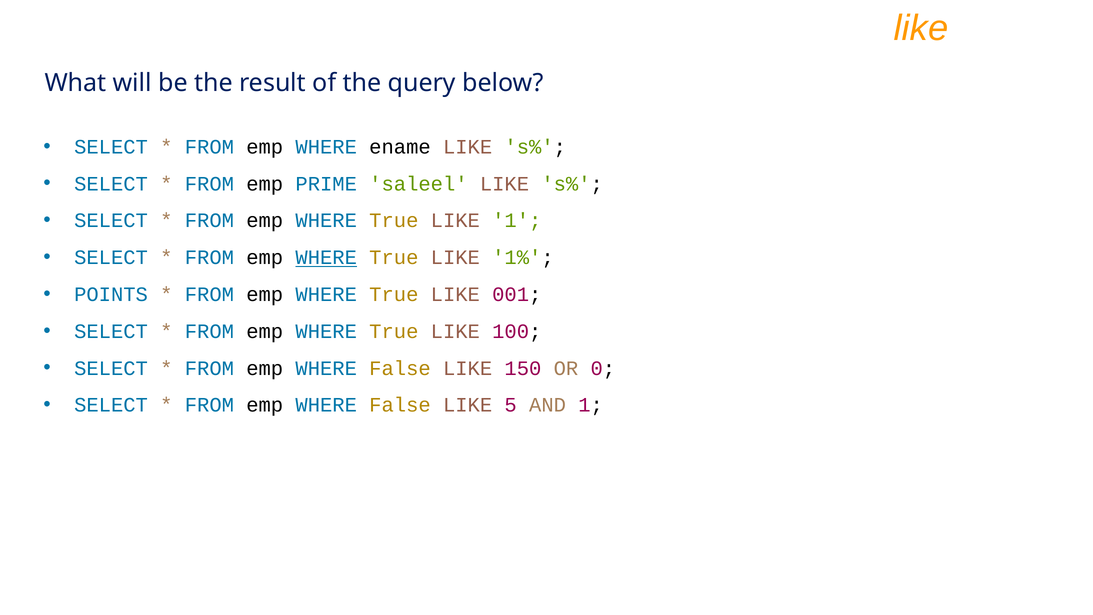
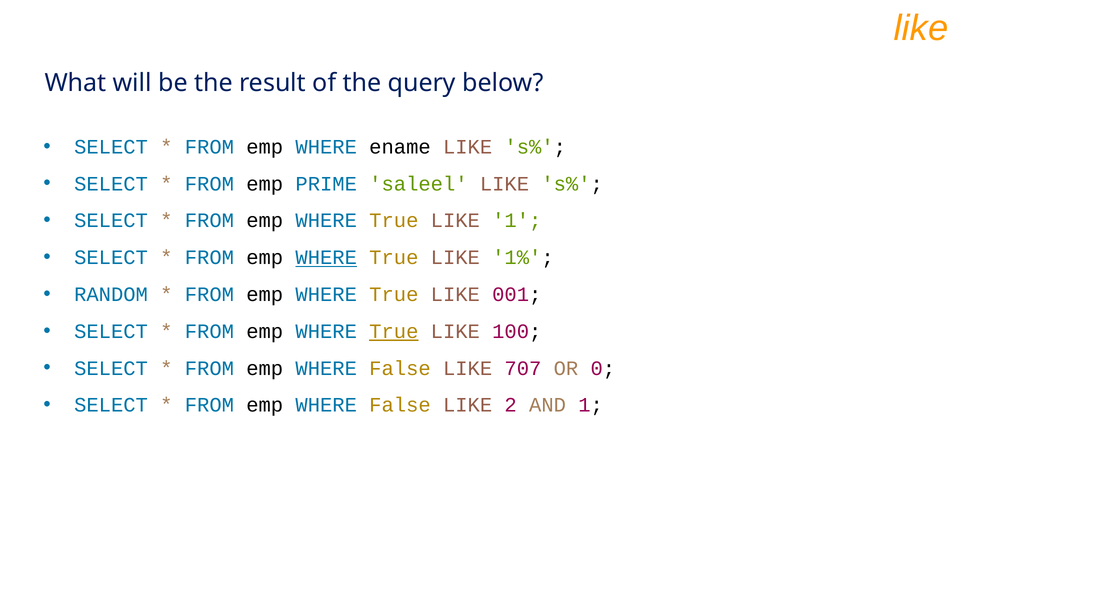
POINTS: POINTS -> RANDOM (111, 294)
True underline: none -> present (394, 331)
150: 150 -> 707 (523, 368)
5: 5 -> 2 (511, 405)
